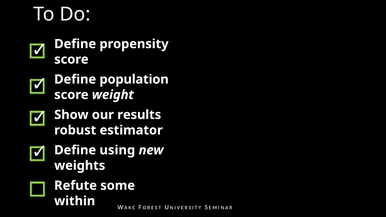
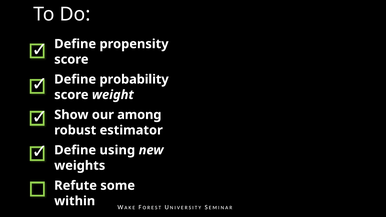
population: population -> probability (134, 79)
results: results -> among (139, 115)
